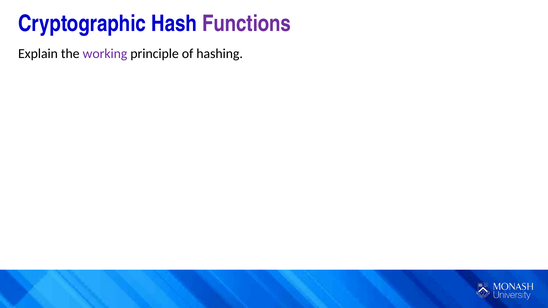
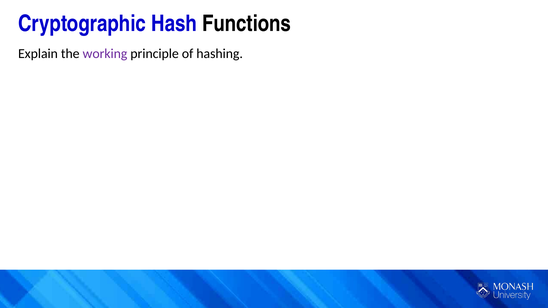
Functions colour: purple -> black (247, 24)
